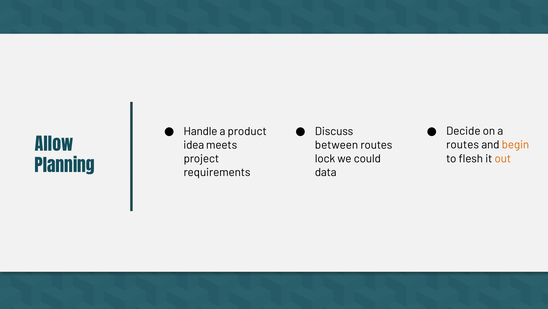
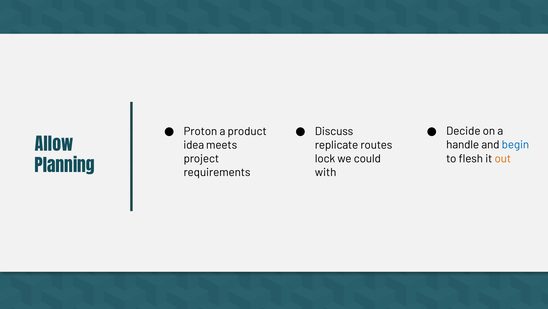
Handle: Handle -> Proton (200, 131)
routes: routes -> handle (463, 145)
begin colour: orange -> blue (515, 145)
between: between -> replicate (337, 145)
data: data -> with (326, 172)
